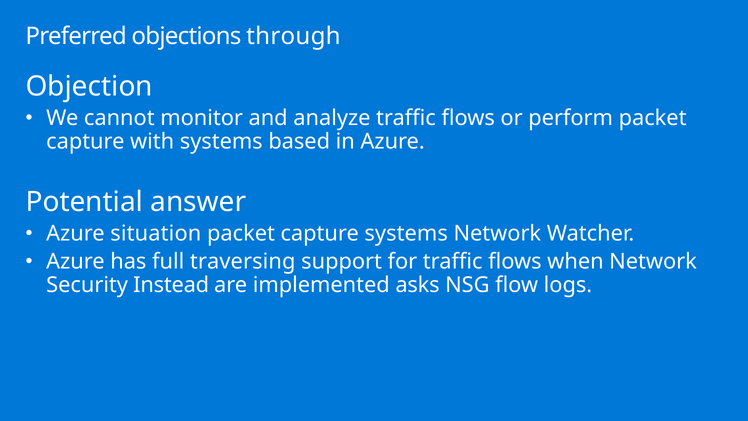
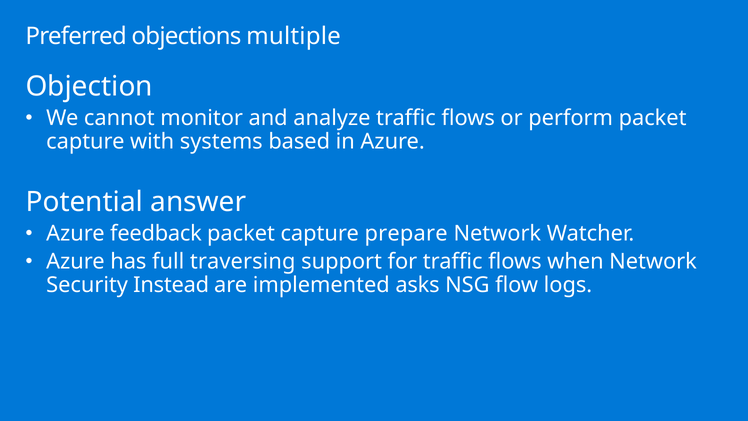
through: through -> multiple (293, 36)
situation: situation -> feedback (156, 233)
capture systems: systems -> prepare (406, 233)
